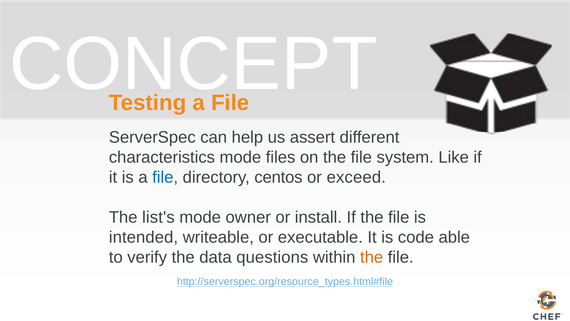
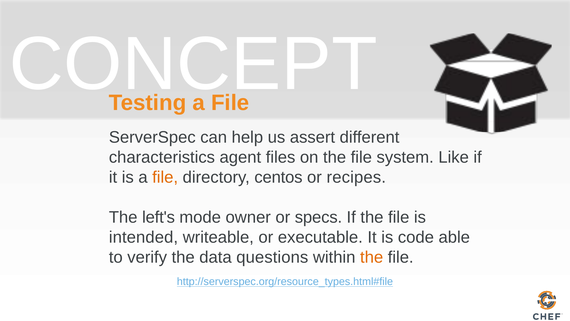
characteristics mode: mode -> agent (240, 157)
file colour: blue -> orange (165, 177)
exceed: exceed -> recipes (356, 177)
list's: list's -> left's (159, 217)
install: install -> specs (318, 217)
